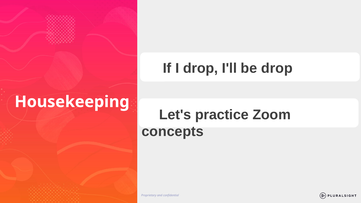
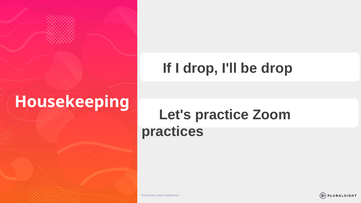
concepts: concepts -> practices (173, 132)
